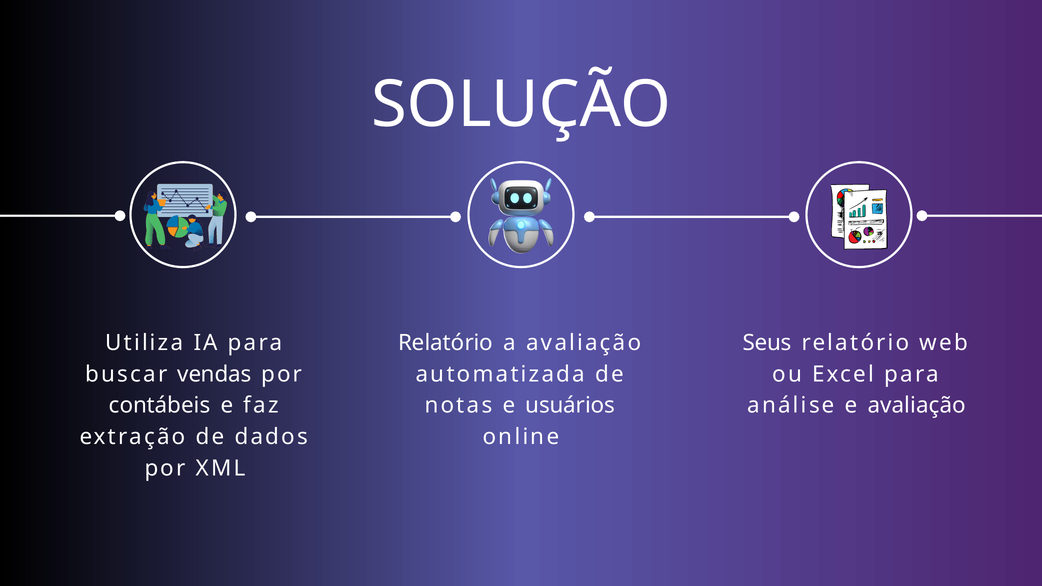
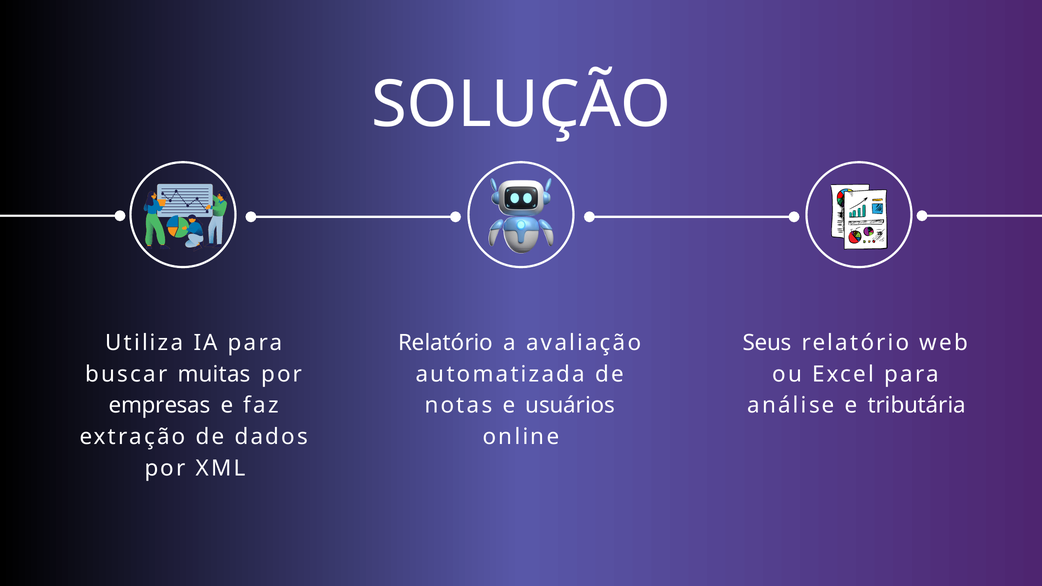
vendas: vendas -> muitas (214, 374)
contábeis: contábeis -> empresas (160, 406)
e avaliação: avaliação -> tributária (917, 406)
